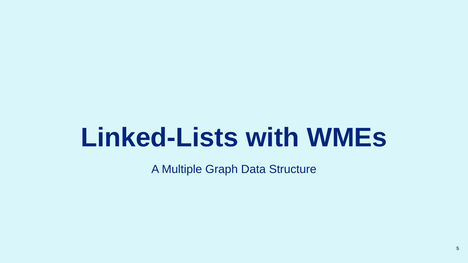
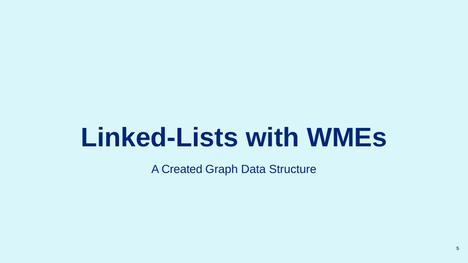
Multiple: Multiple -> Created (182, 170)
